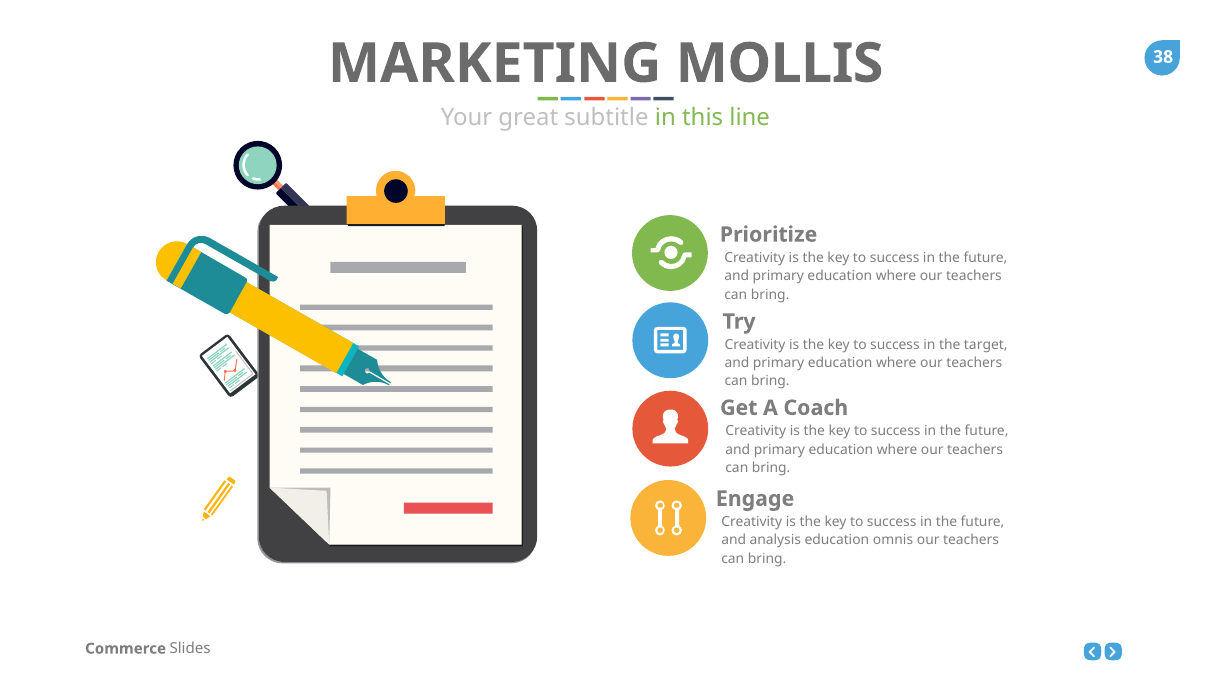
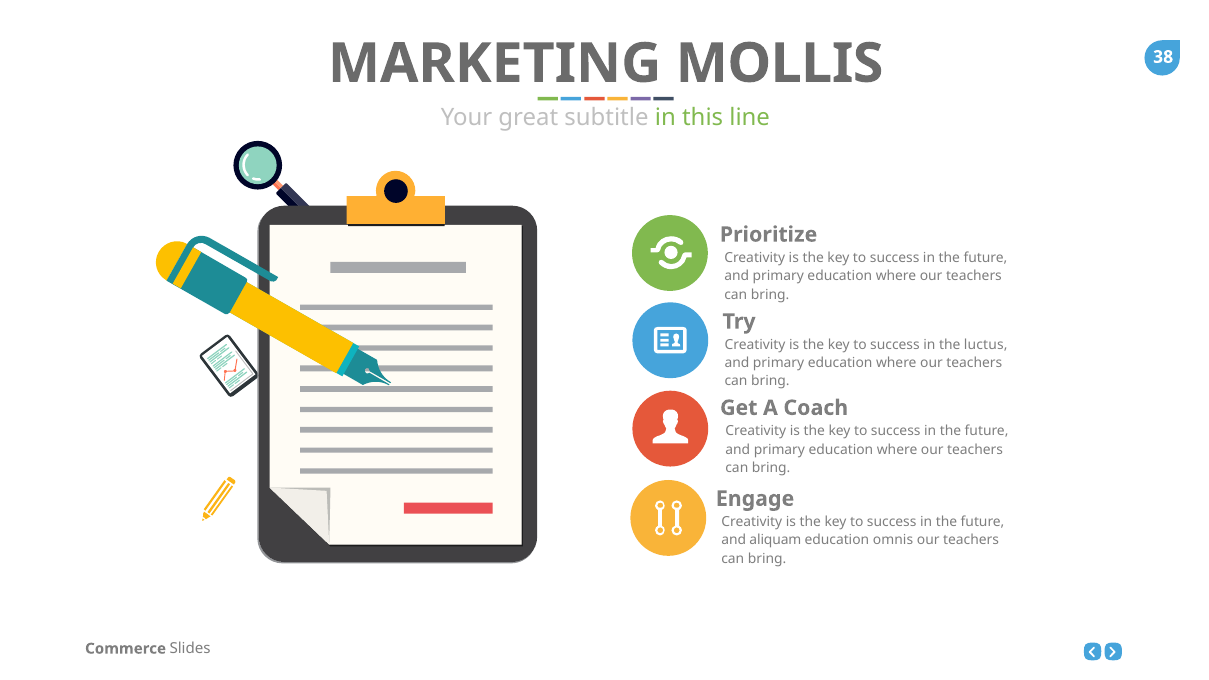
target: target -> luctus (986, 345)
analysis: analysis -> aliquam (775, 541)
